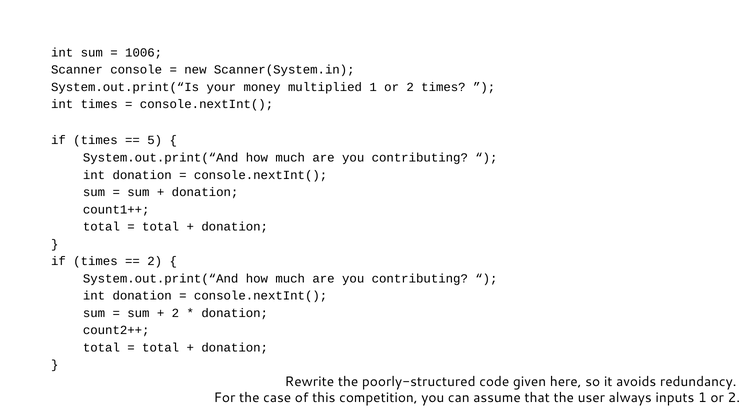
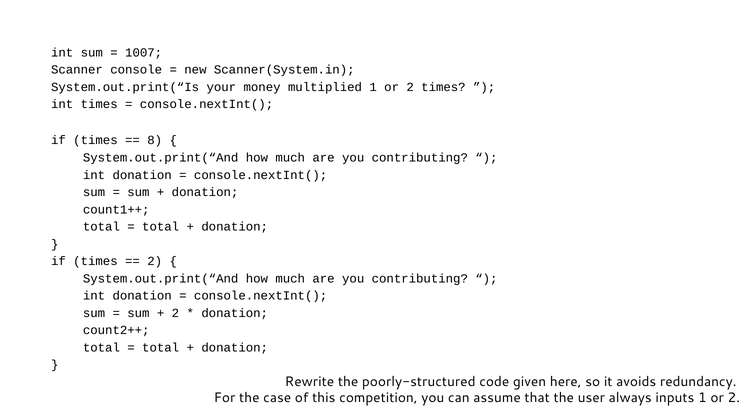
1006: 1006 -> 1007 (144, 53)
5: 5 -> 8 (155, 140)
